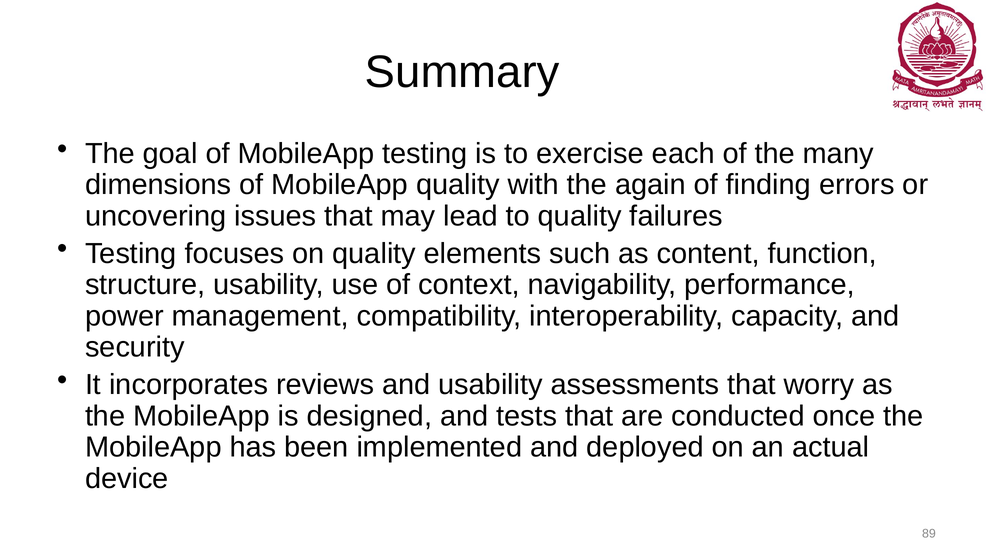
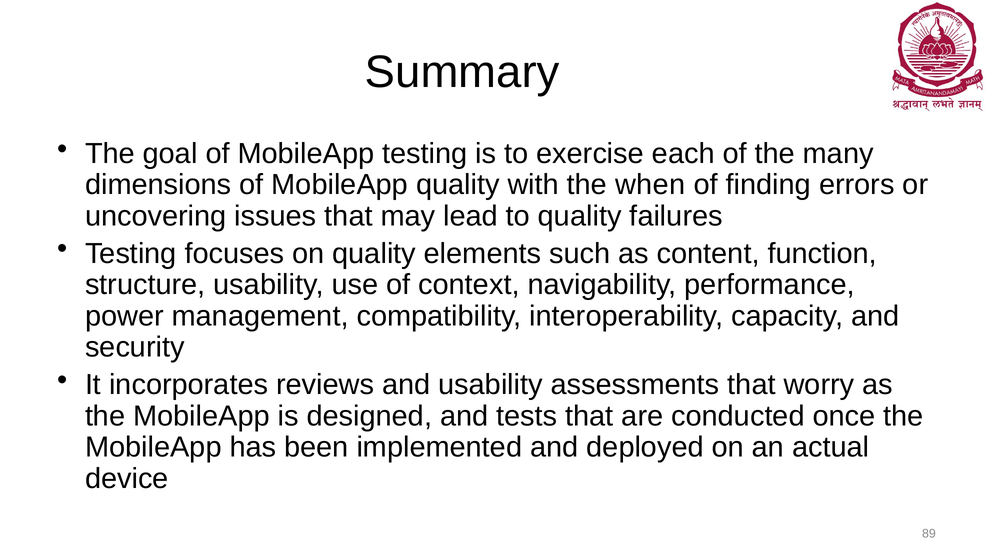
again: again -> when (650, 185)
